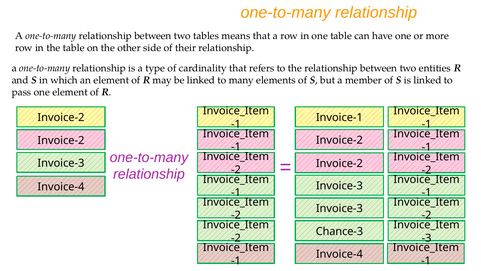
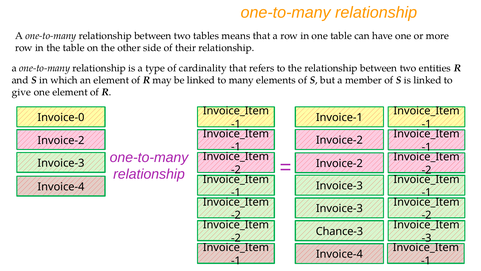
pass: pass -> give (21, 92)
Invoice-2: Invoice-2 -> Invoice-0 (61, 117)
